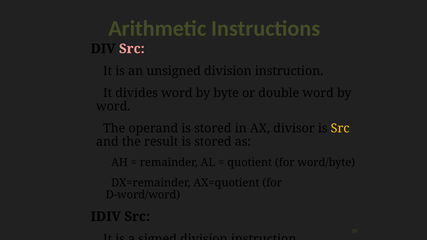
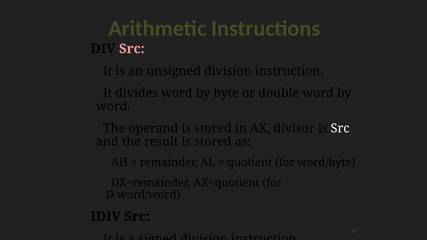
Src colour: yellow -> white (340, 128)
